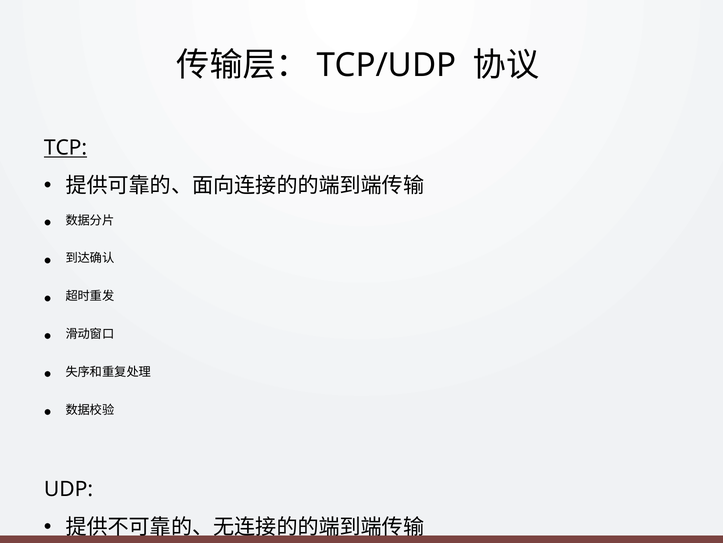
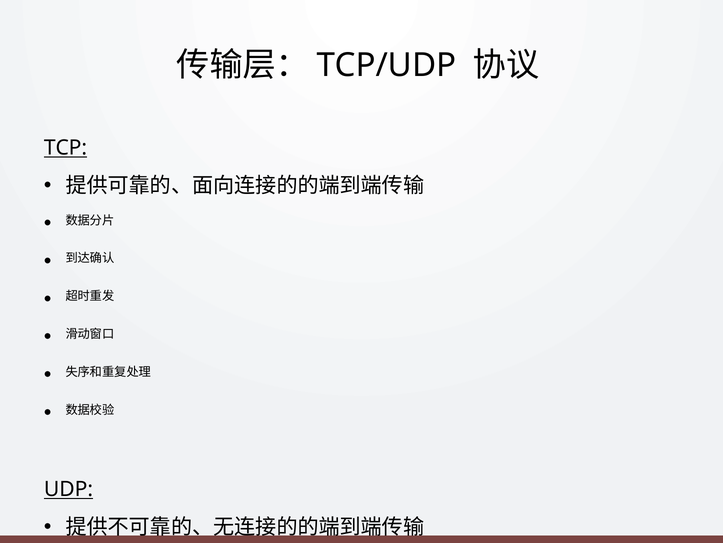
UDP underline: none -> present (69, 489)
